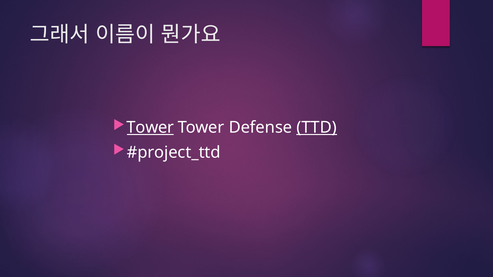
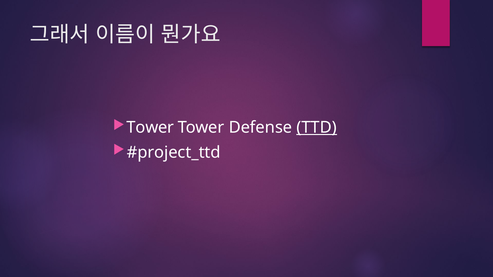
Tower underline: present -> none (150, 128)
